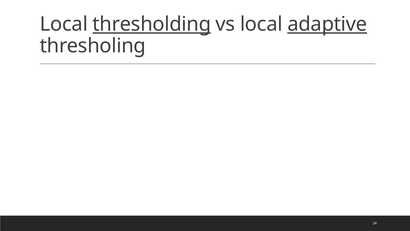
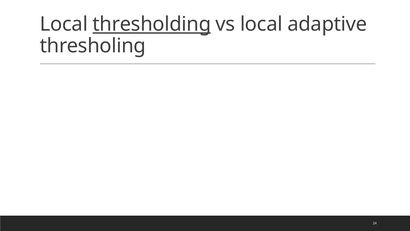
adaptive underline: present -> none (327, 24)
